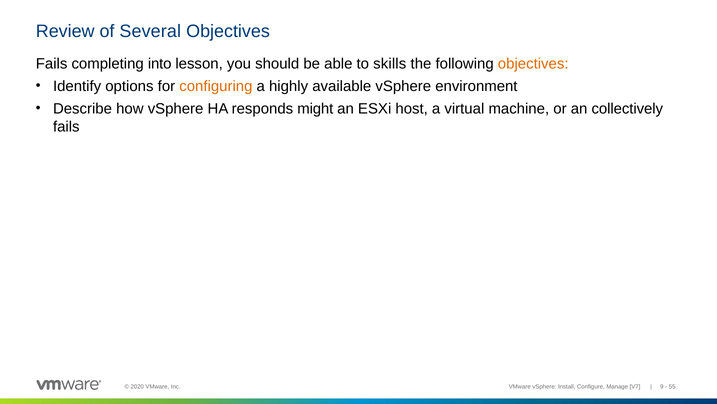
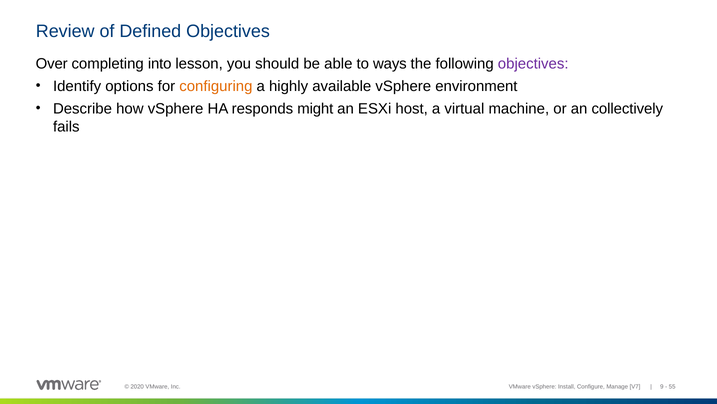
Several: Several -> Defined (150, 31)
Fails: Fails -> Over (52, 64)
skills: skills -> ways (390, 64)
objectives colour: orange -> purple (533, 64)
